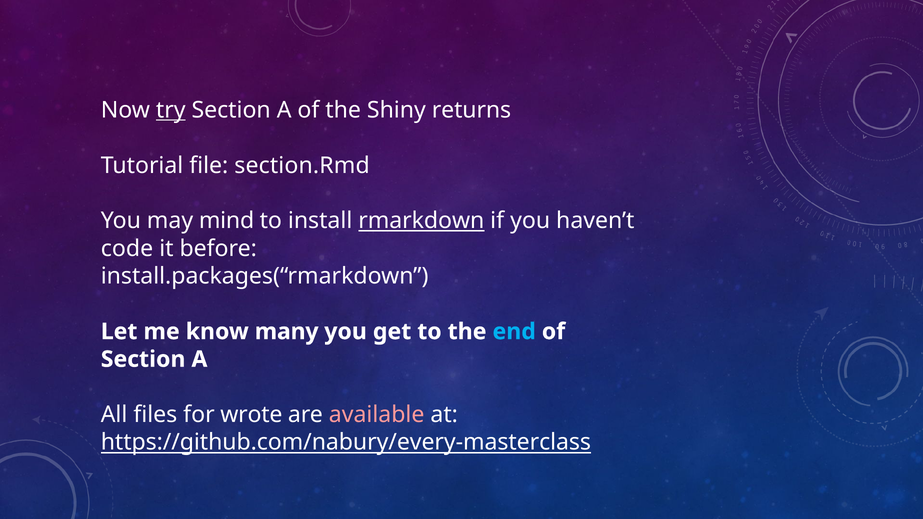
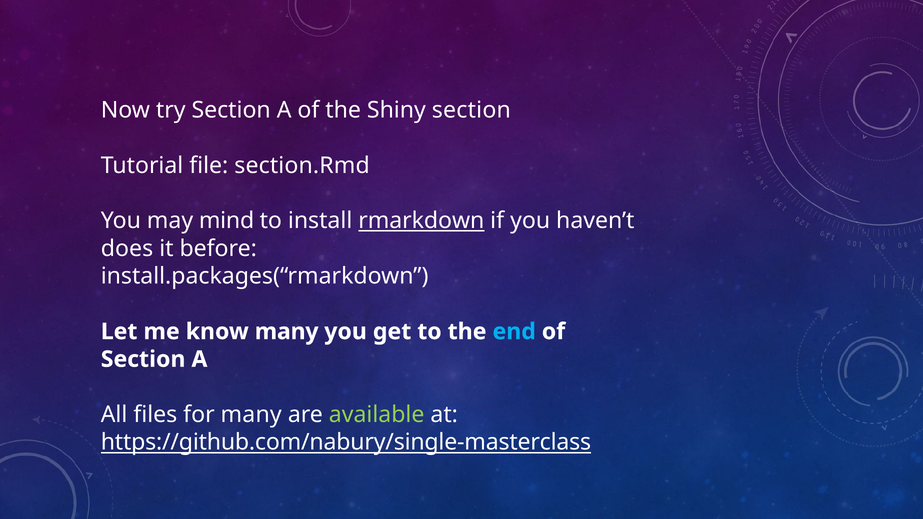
try underline: present -> none (171, 110)
Shiny returns: returns -> section (471, 110)
code: code -> does (127, 249)
for wrote: wrote -> many (251, 415)
available colour: pink -> light green (377, 415)
https://github.com/nabury/every-masterclass: https://github.com/nabury/every-masterclass -> https://github.com/nabury/single-masterclass (346, 442)
